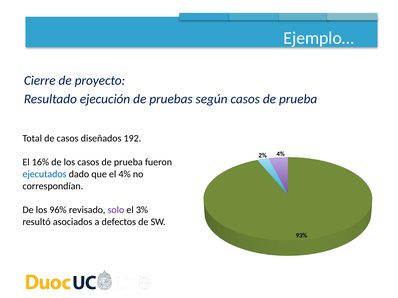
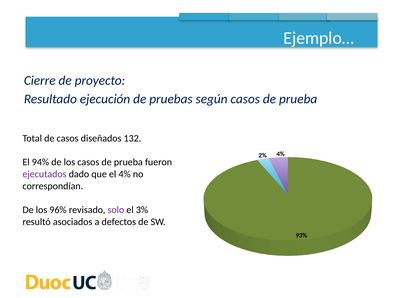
192: 192 -> 132 (132, 139)
16%: 16% -> 94% (40, 162)
ejecutados colour: blue -> purple (45, 174)
